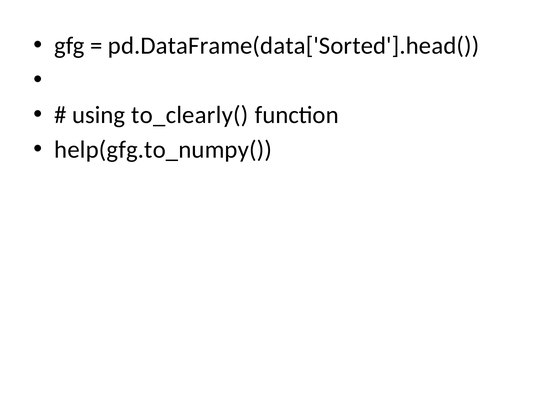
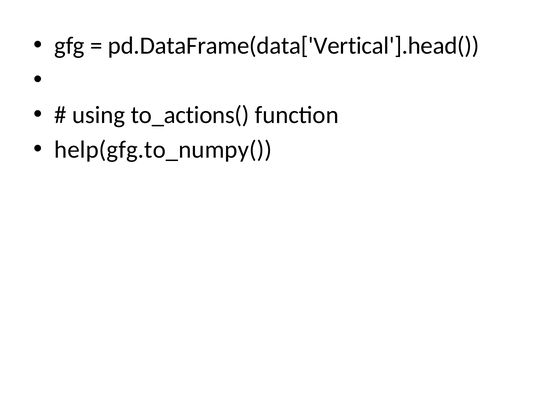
pd.DataFrame(data['Sorted'].head(: pd.DataFrame(data['Sorted'].head( -> pd.DataFrame(data['Vertical'].head( (294, 45)
to_clearly(: to_clearly( -> to_actions( (190, 115)
